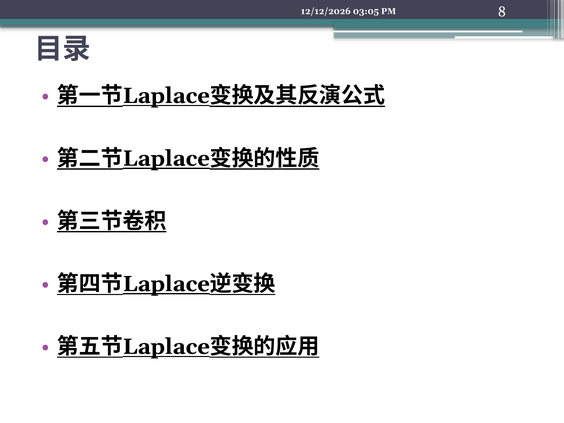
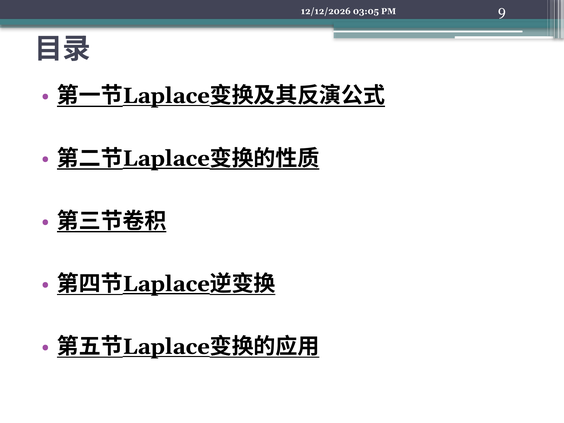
8: 8 -> 9 (502, 12)
